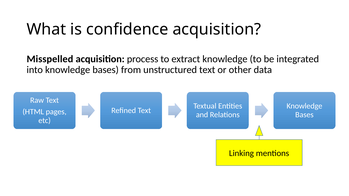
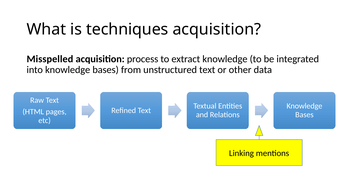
confidence: confidence -> techniques (127, 29)
